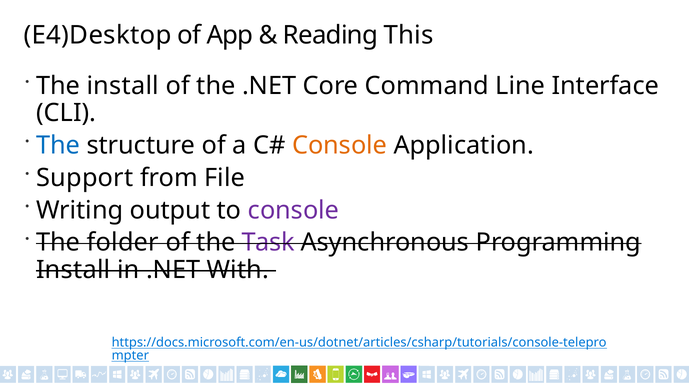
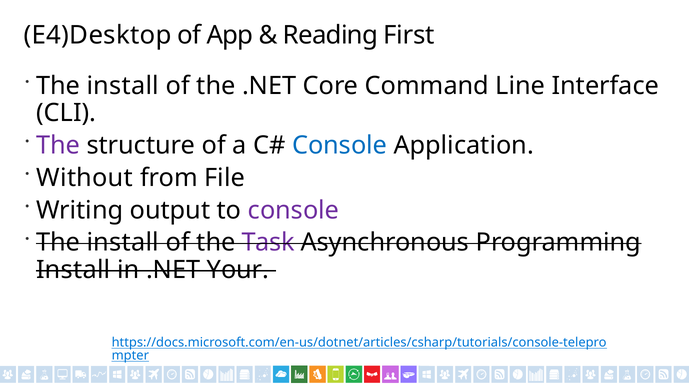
This: This -> First (409, 35)
The colour: blue -> purple (58, 146)
Console colour: orange -> blue (340, 146)
Support: Support -> Without (85, 178)
folder: folder -> install (123, 243)
With: With -> Your (238, 270)
